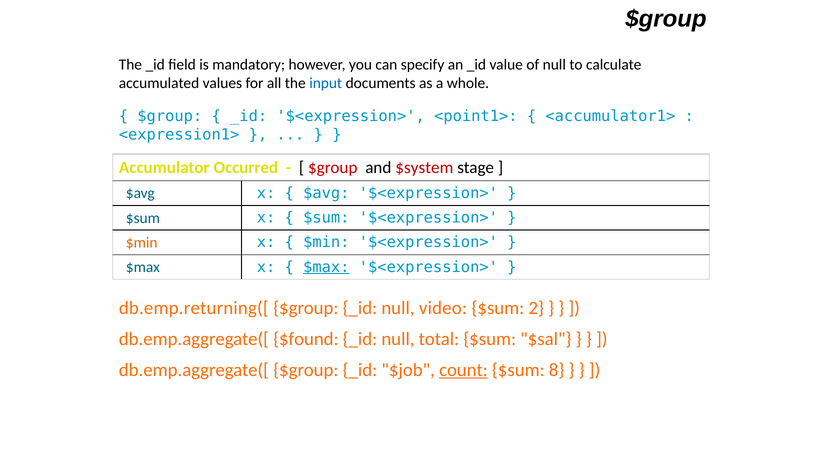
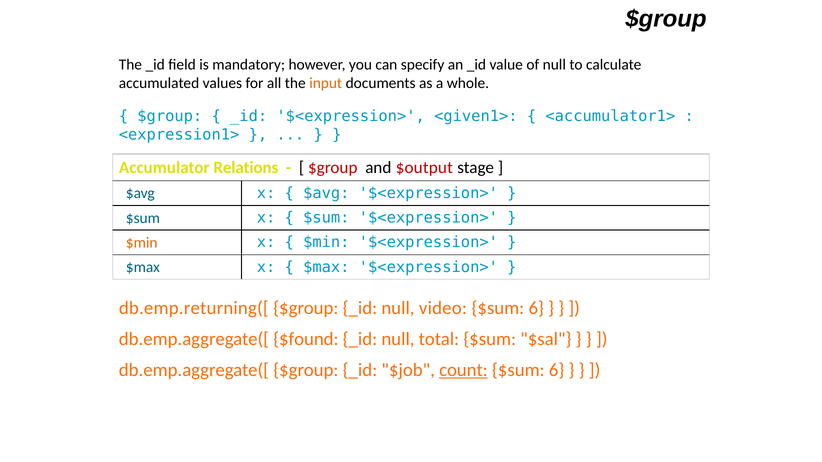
input colour: blue -> orange (326, 83)
<point1>: <point1> -> <given1> (476, 116)
Occurred: Occurred -> Relations (246, 168)
$system: $system -> $output (424, 168)
$max underline: present -> none (326, 267)
2: 2 -> 6 (536, 309)
8: 8 -> 6 (557, 370)
